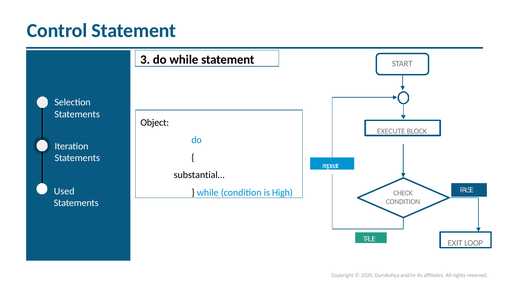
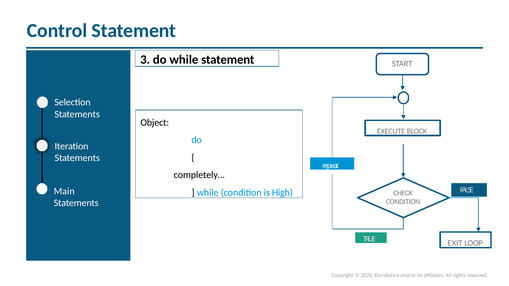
substantial…: substantial… -> completely… (199, 175)
Used: Used -> Main (64, 191)
